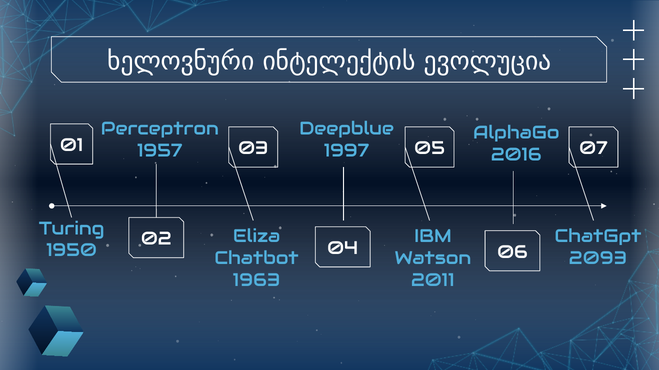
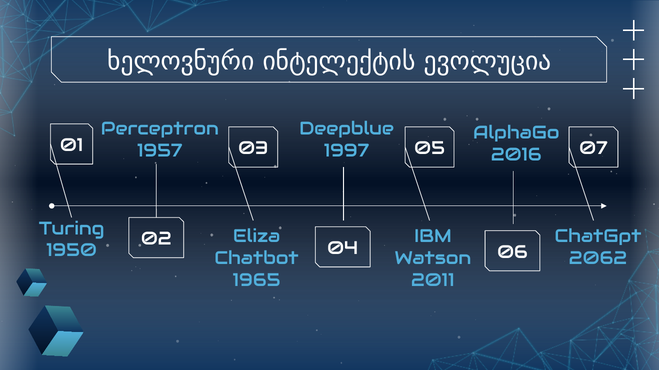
2093: 2093 -> 2062 (598, 259)
1963: 1963 -> 1965 (256, 281)
